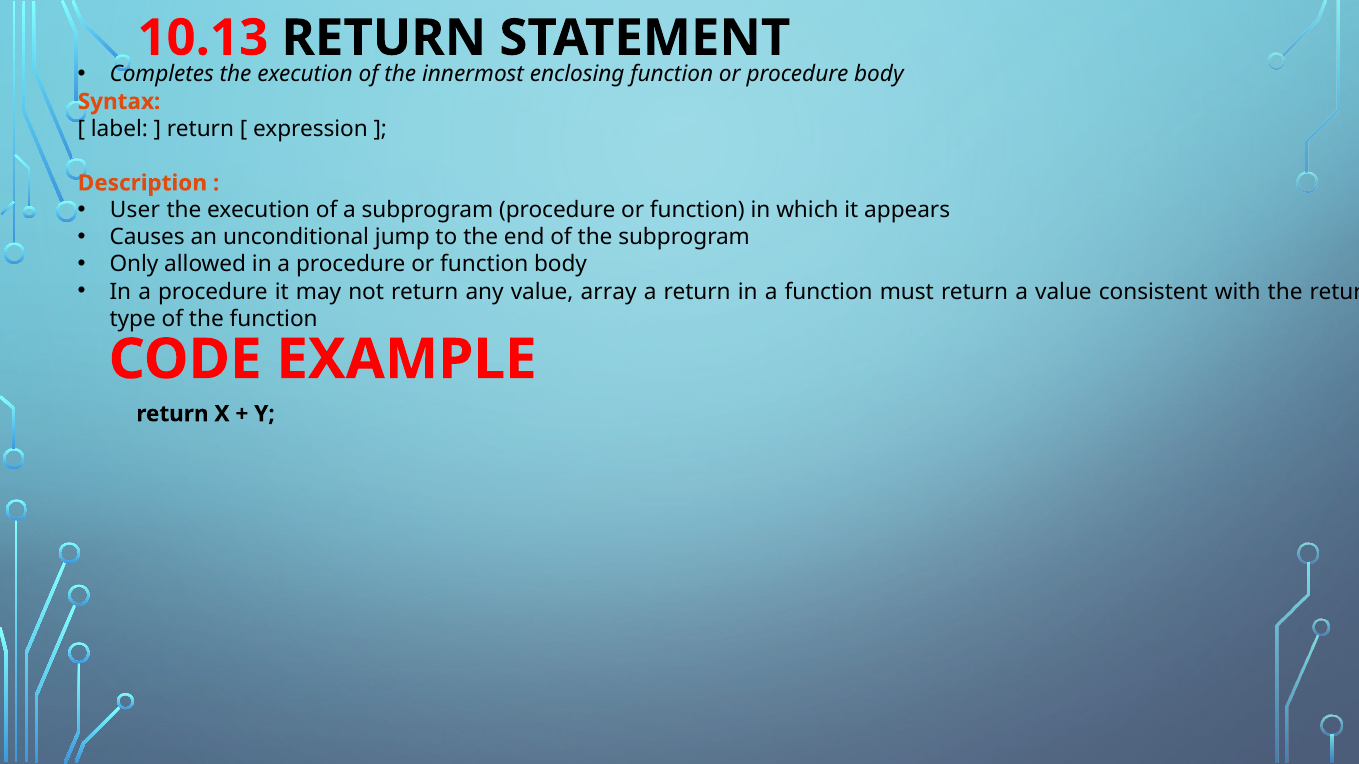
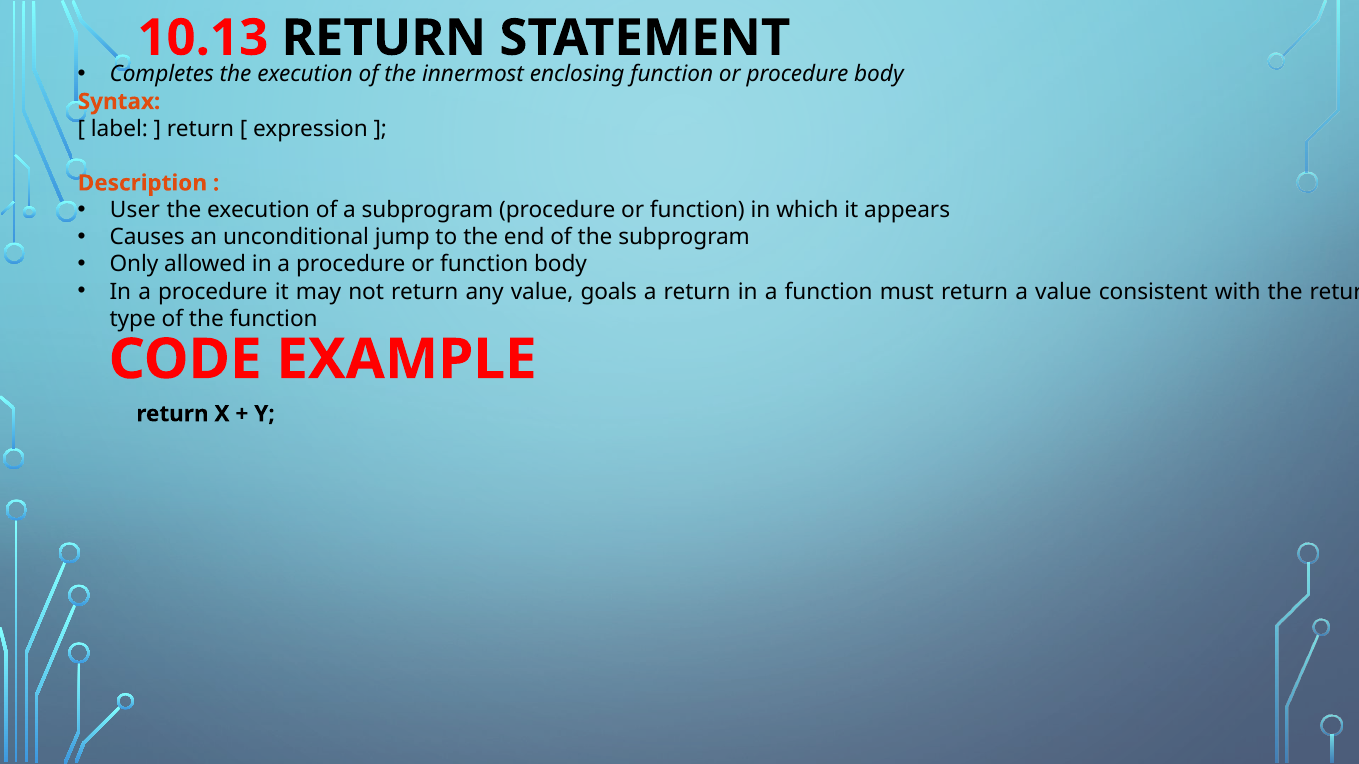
array: array -> goals (609, 292)
